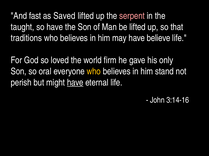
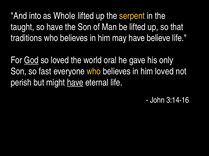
fast: fast -> into (35, 16)
Saved: Saved -> Whole (64, 16)
serpent colour: pink -> yellow (132, 16)
God underline: none -> present (31, 61)
firm: firm -> oral (110, 61)
oral: oral -> fast (45, 72)
him stand: stand -> loved (164, 72)
